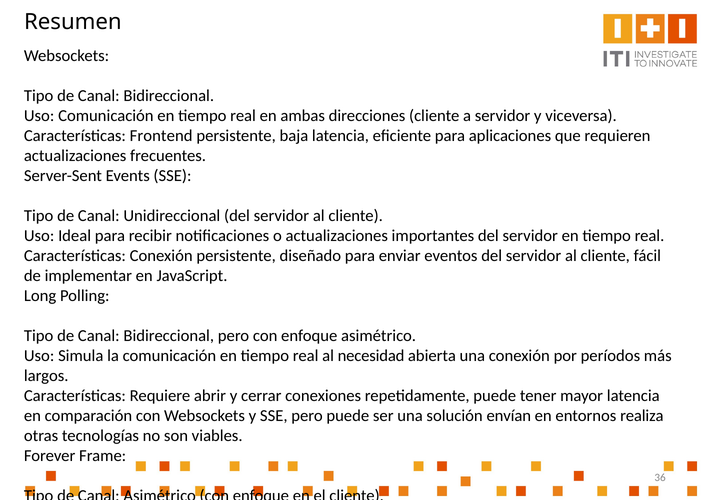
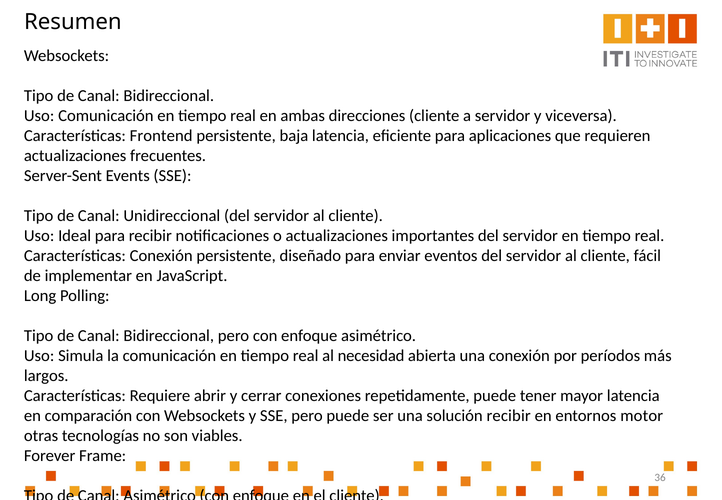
solución envían: envían -> recibir (509, 415)
realiza: realiza -> motor (642, 415)
